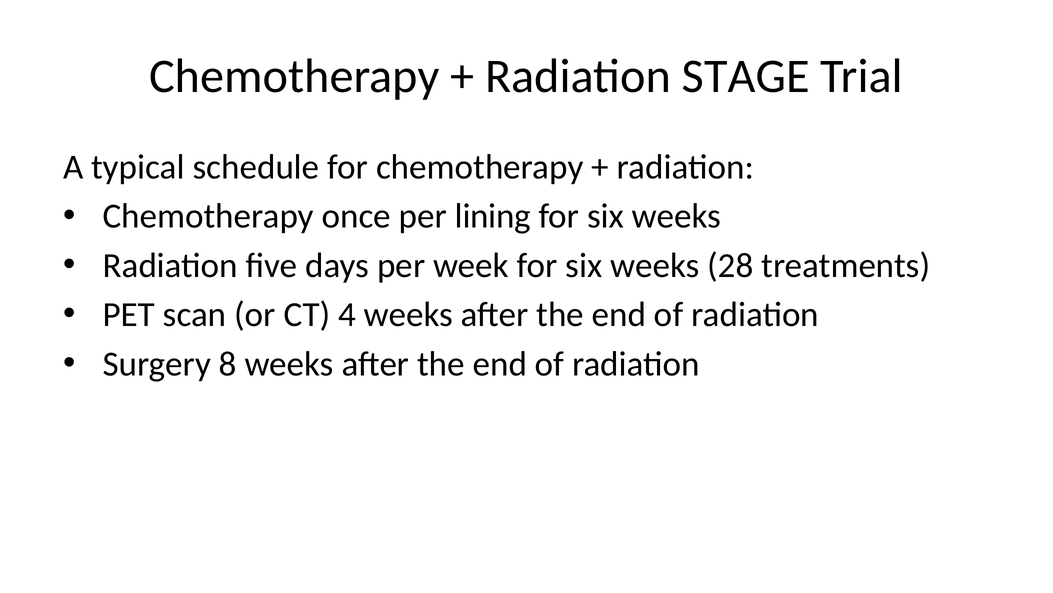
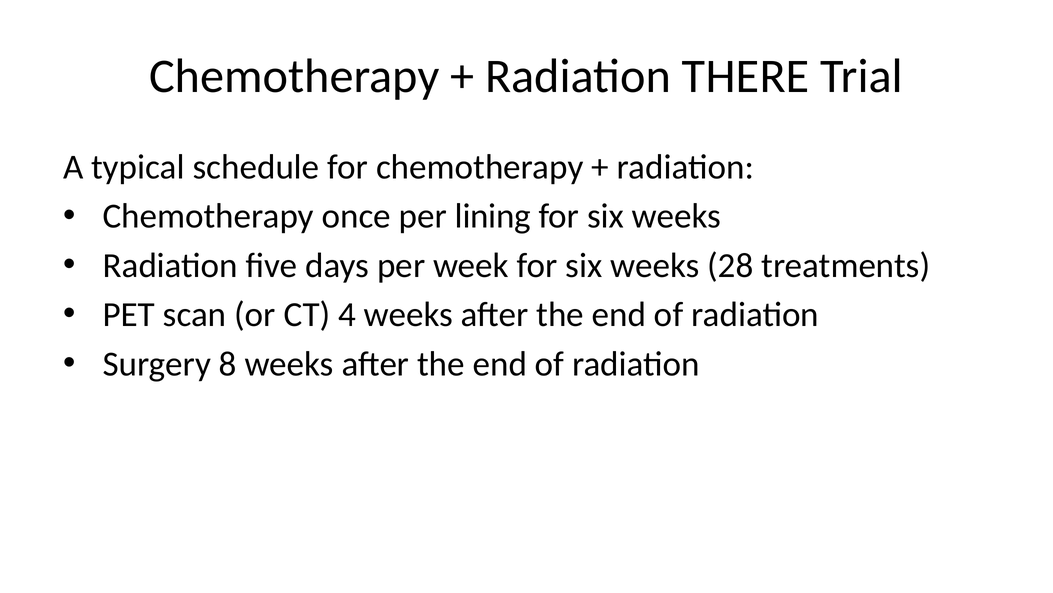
STAGE: STAGE -> THERE (746, 76)
